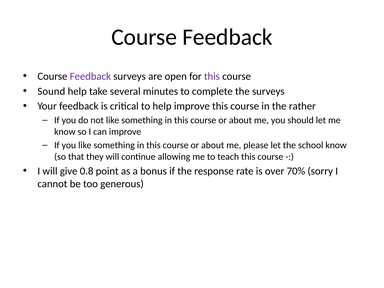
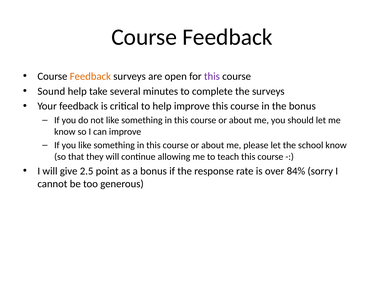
Feedback colour: purple -> orange (90, 76)
the rather: rather -> bonus (302, 106)
0.8: 0.8 -> 2.5 (87, 171)
70%: 70% -> 84% (296, 171)
